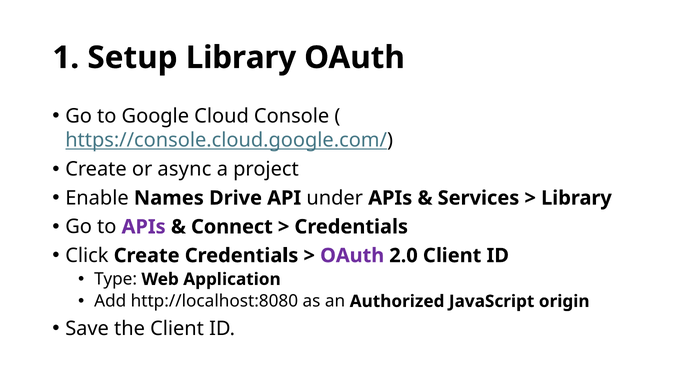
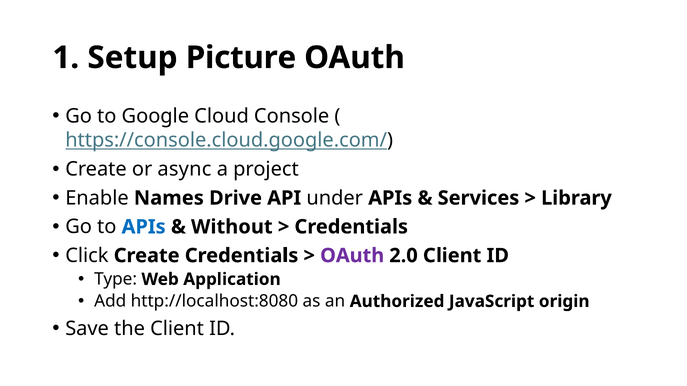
Setup Library: Library -> Picture (241, 58)
APIs colour: purple -> blue (144, 227)
Connect: Connect -> Without (232, 227)
